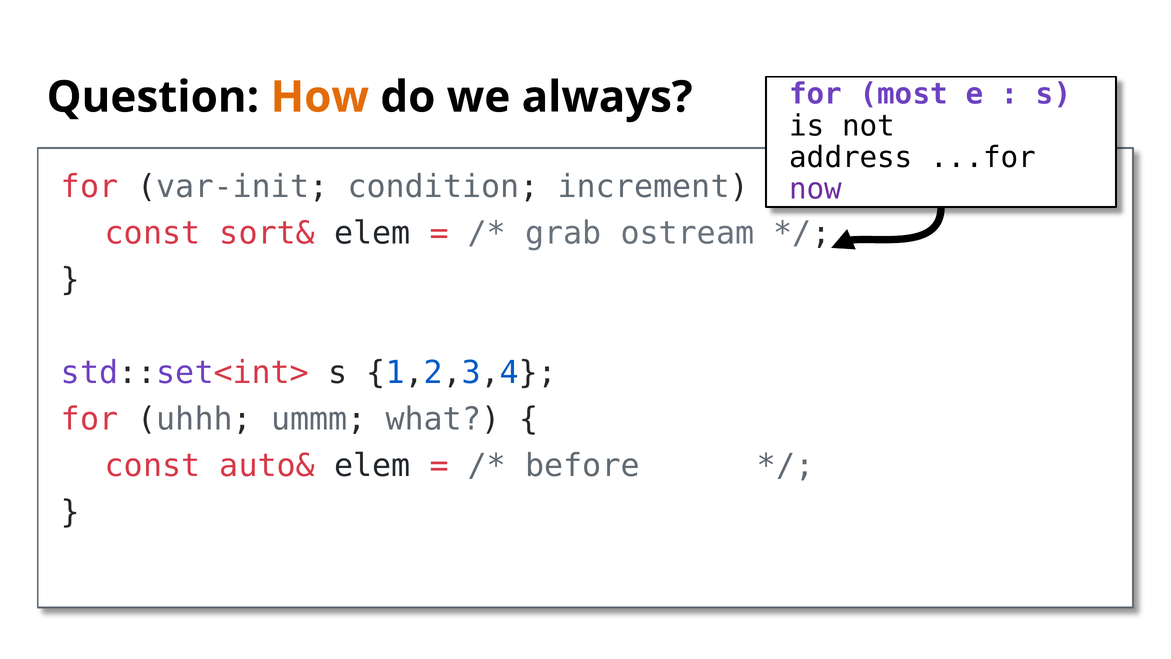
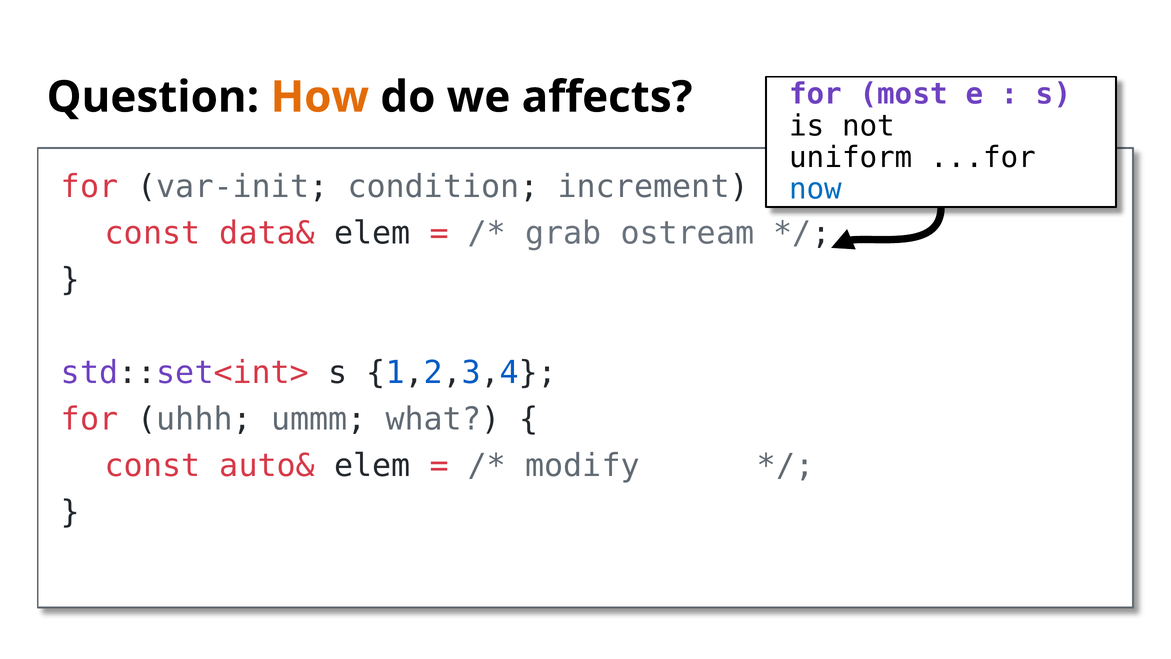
always: always -> affects (607, 97)
address: address -> uniform (851, 157)
now colour: purple -> blue (816, 189)
sort&: sort& -> data& (267, 233)
before: before -> modify (582, 466)
